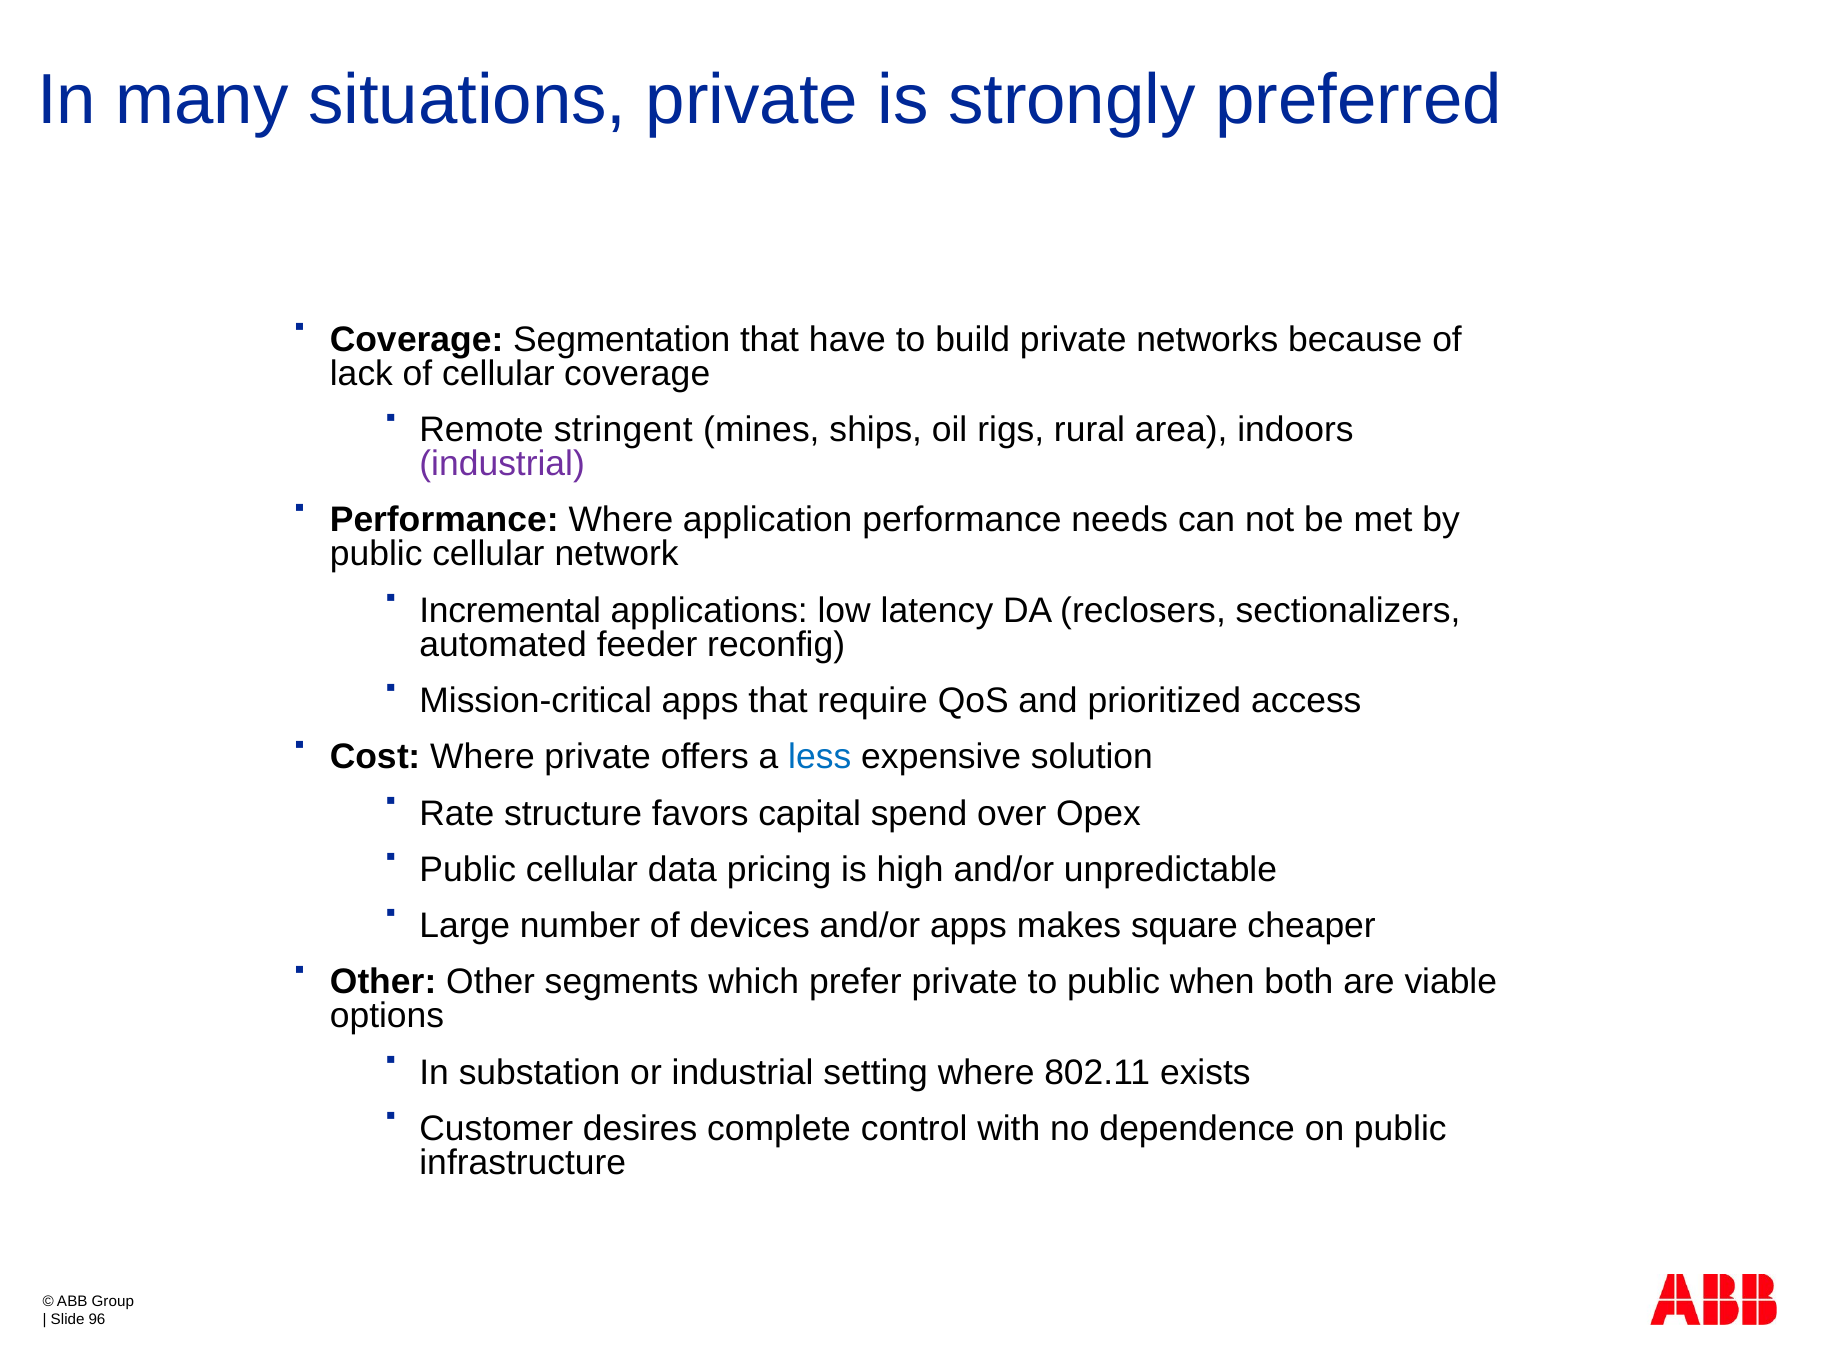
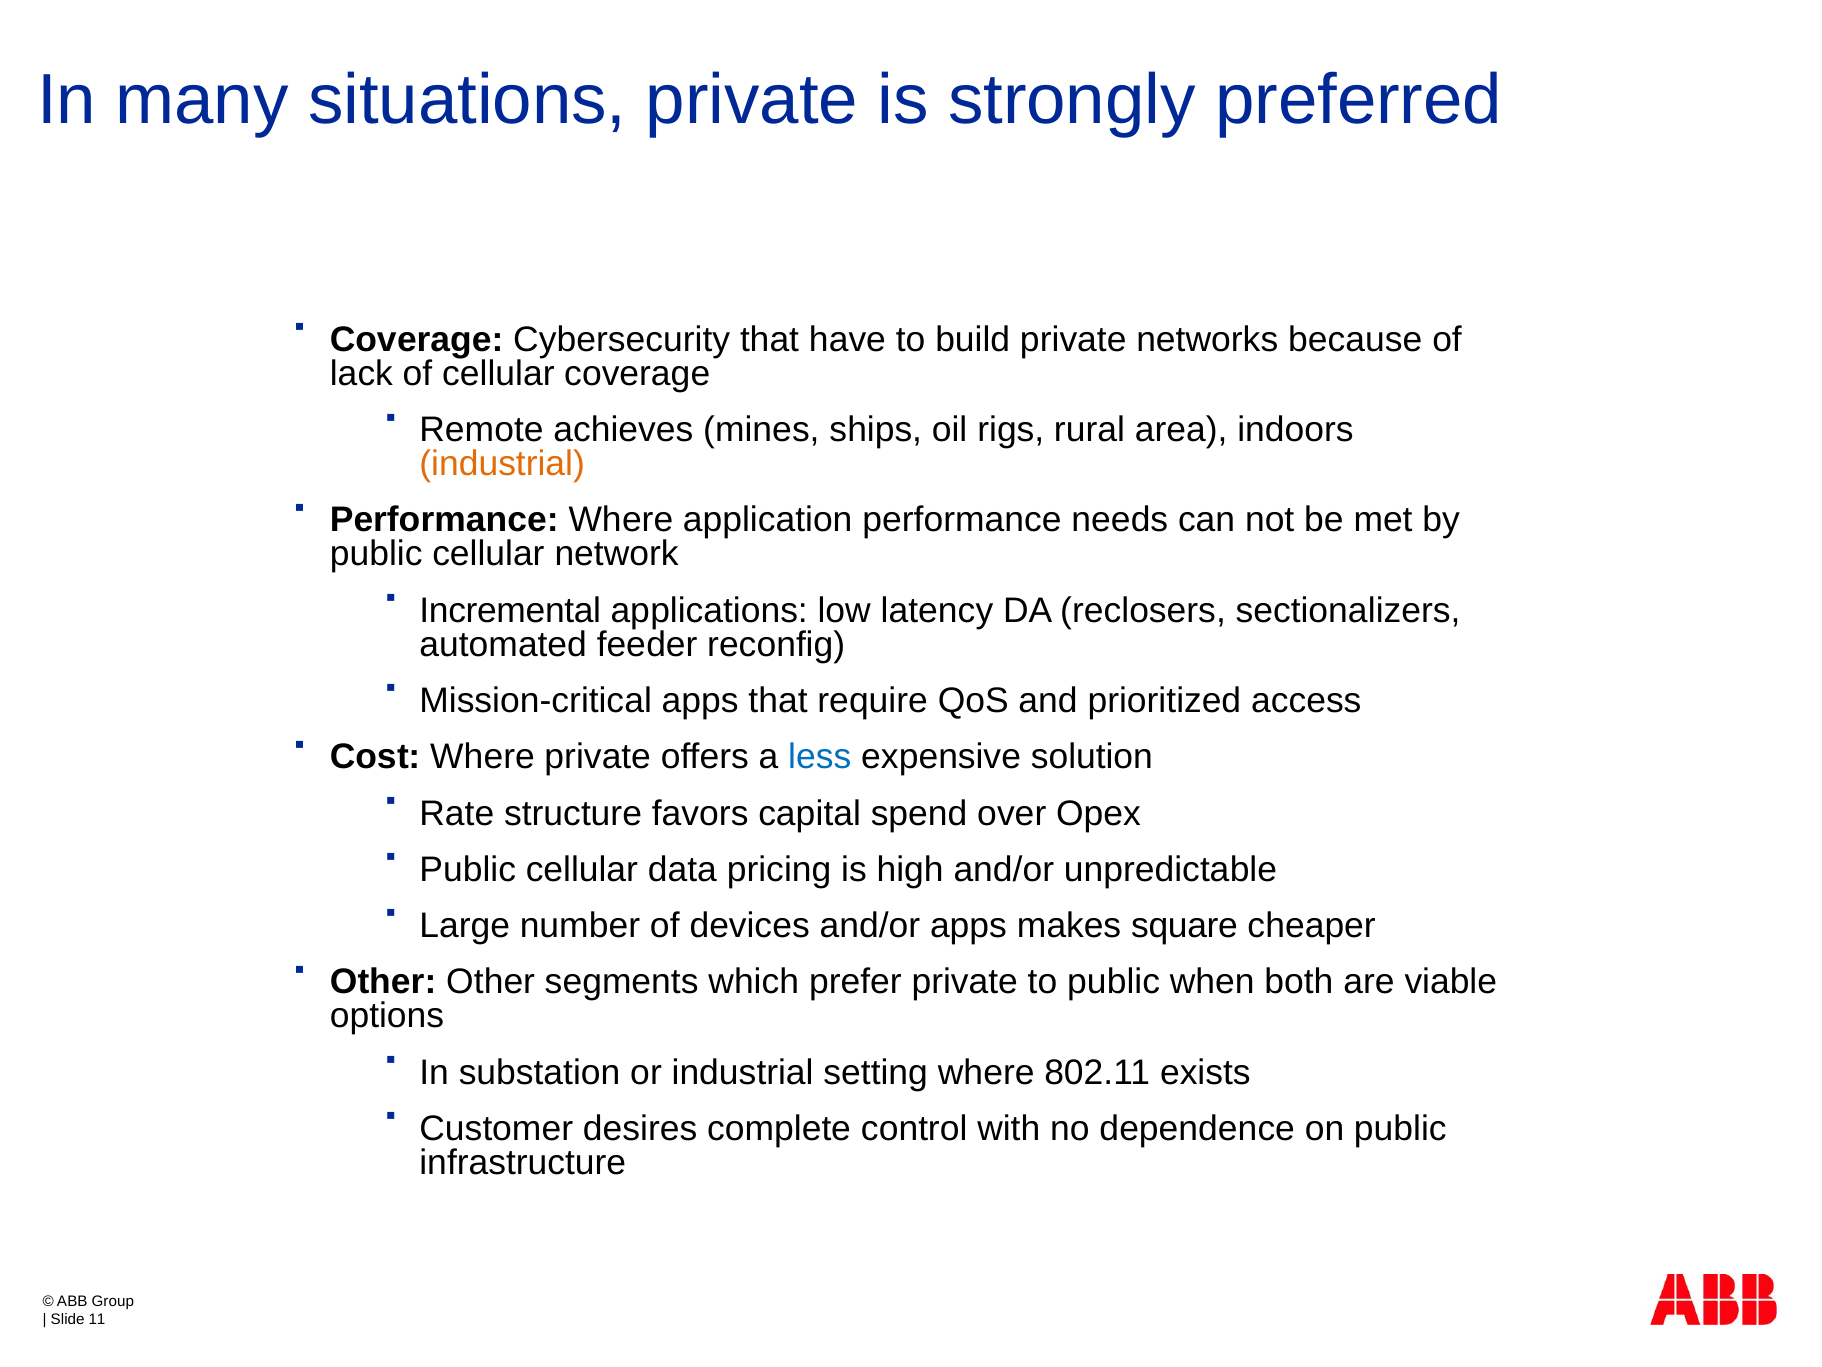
Segmentation: Segmentation -> Cybersecurity (622, 340)
stringent: stringent -> achieves (623, 430)
industrial colour: purple -> orange (502, 464)
96: 96 -> 11 (97, 1319)
